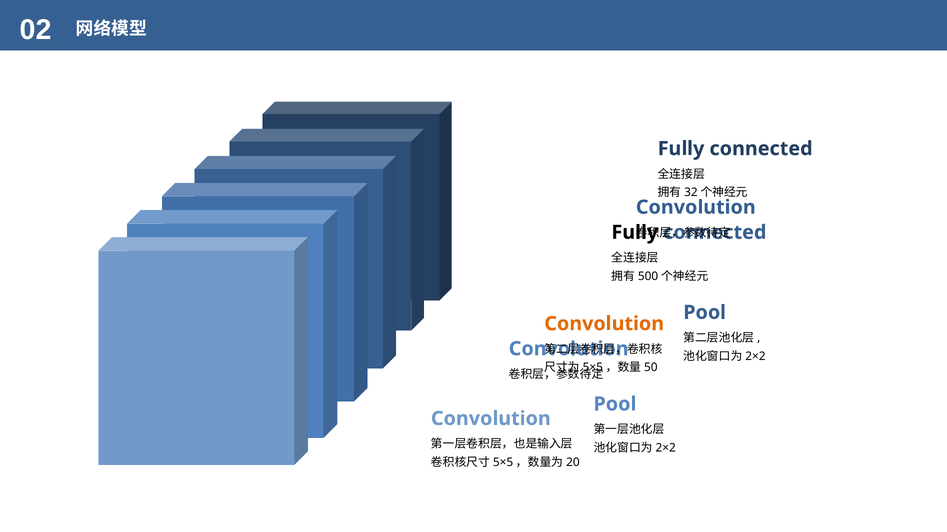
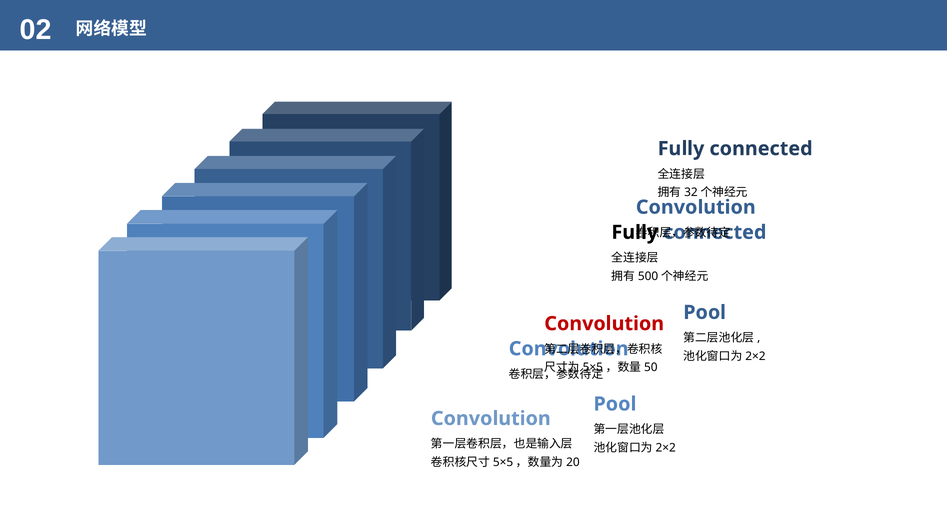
Convolution colour: orange -> red (604, 324)
